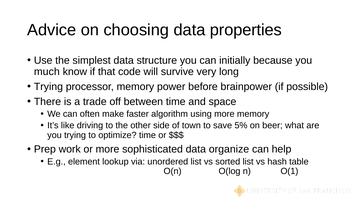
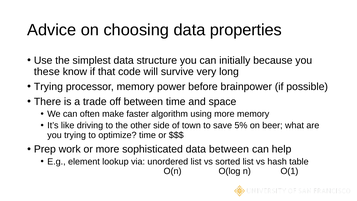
much: much -> these (47, 72)
data organize: organize -> between (229, 149)
